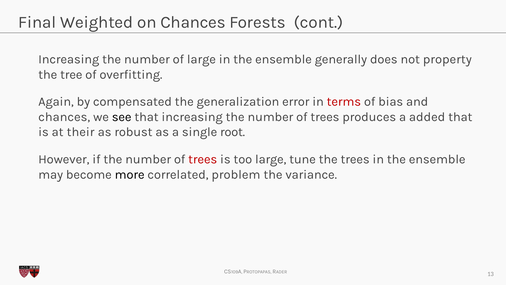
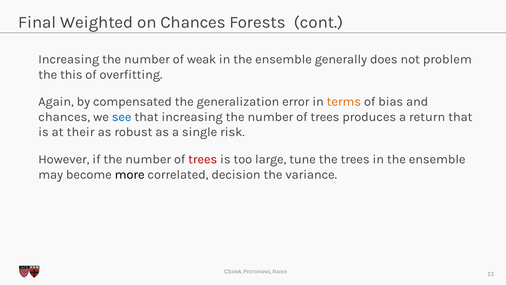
of large: large -> weak (202, 59)
property: property -> problem (447, 59)
tree: tree -> this (71, 74)
terms colour: red -> orange (344, 102)
see colour: black -> blue (122, 117)
added: added -> return (427, 117)
root: root -> risk (232, 132)
problem: problem -> decision (236, 174)
